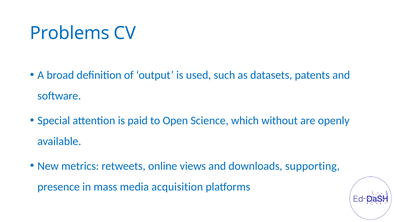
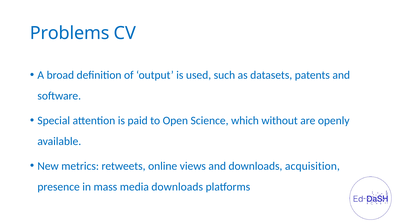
supporting: supporting -> acquisition (312, 166)
media acquisition: acquisition -> downloads (177, 186)
